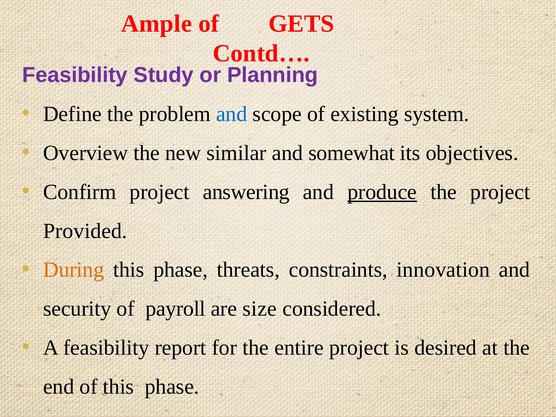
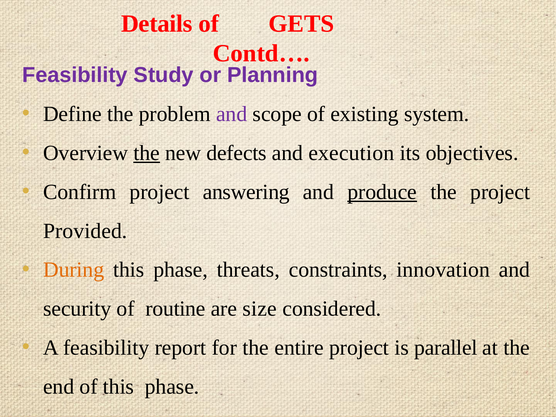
Ample: Ample -> Details (157, 24)
and colour: blue -> purple (232, 114)
the underline: none -> present (147, 153)
similar: similar -> defects (237, 153)
somewhat: somewhat -> execution (351, 153)
payroll: payroll -> routine (175, 309)
desired: desired -> parallel (446, 348)
